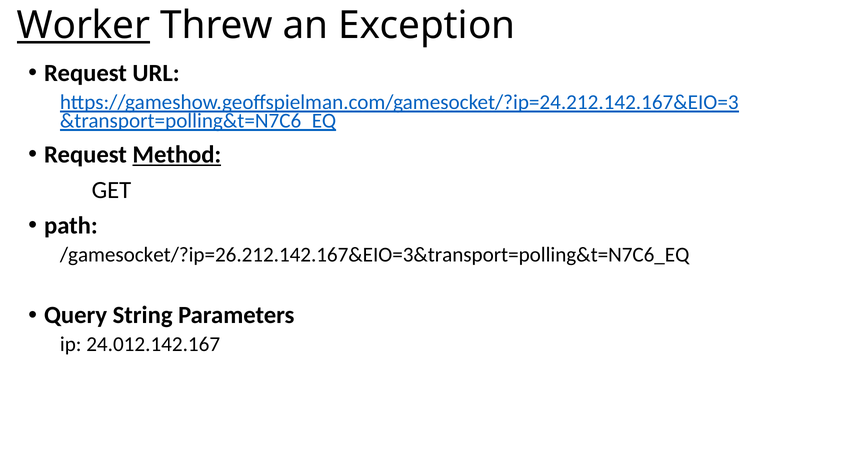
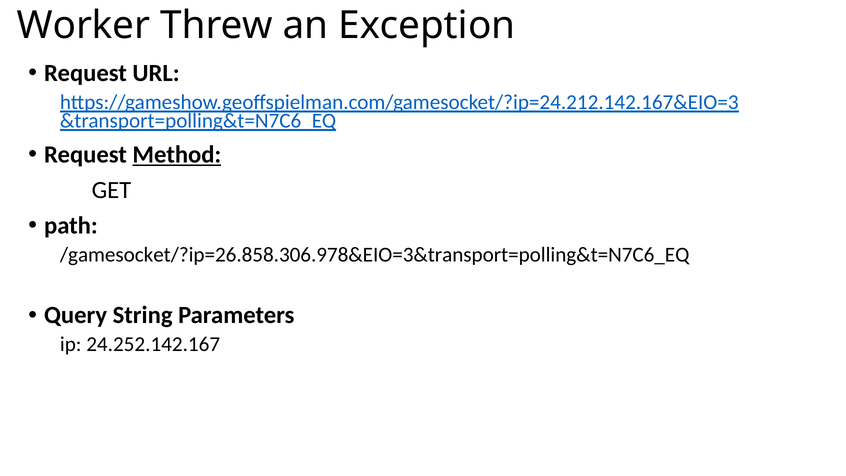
Worker underline: present -> none (83, 25)
/gamesocket/?ip=26.212.142.167&EIO=3&transport=polling&t=N7C6_EQ: /gamesocket/?ip=26.212.142.167&EIO=3&transport=polling&t=N7C6_EQ -> /gamesocket/?ip=26.858.306.978&EIO=3&transport=polling&t=N7C6_EQ (375, 255)
24.012.142.167: 24.012.142.167 -> 24.252.142.167 (153, 344)
